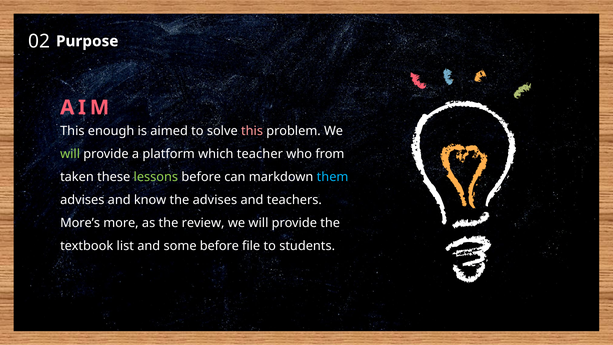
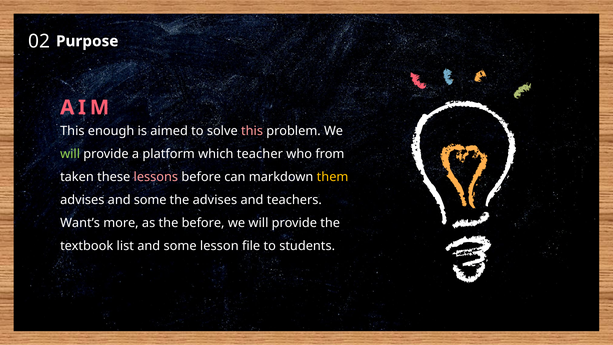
lessons colour: light green -> pink (156, 177)
them colour: light blue -> yellow (333, 177)
advises and know: know -> some (150, 200)
More’s: More’s -> Want’s (80, 223)
the review: review -> before (203, 223)
some before: before -> lesson (219, 246)
